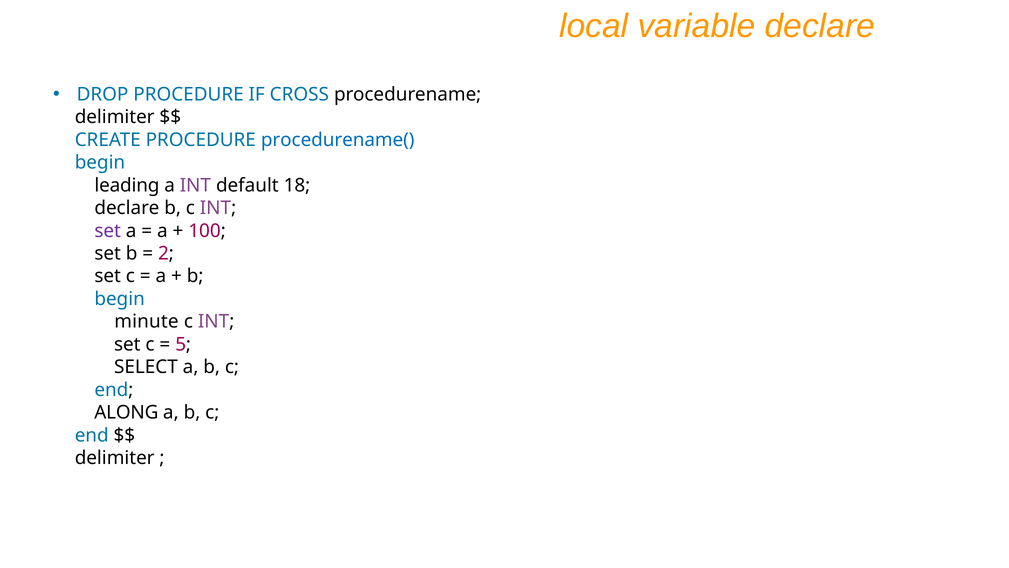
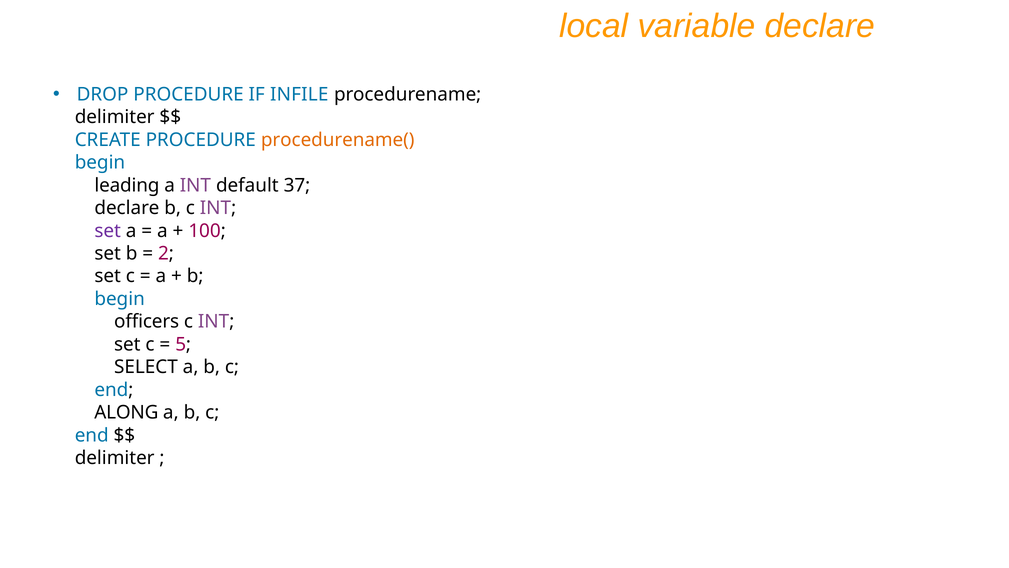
CROSS: CROSS -> INFILE (299, 94)
procedurename( colour: blue -> orange (338, 140)
18: 18 -> 37 (297, 185)
minute: minute -> officers (147, 321)
